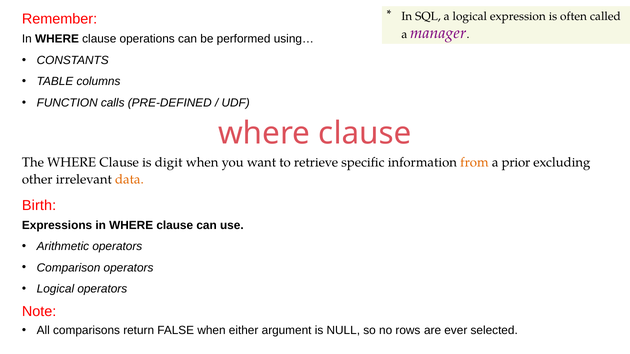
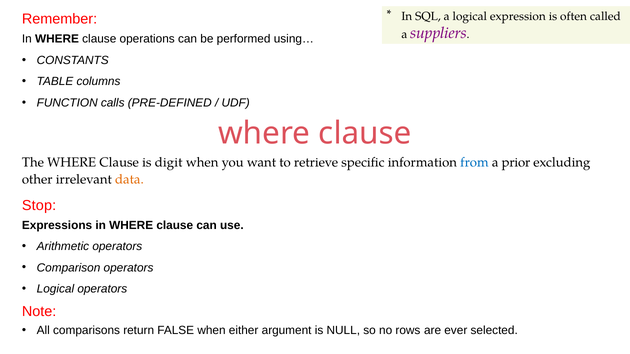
manager: manager -> suppliers (439, 33)
from colour: orange -> blue (474, 163)
Birth: Birth -> Stop (39, 205)
